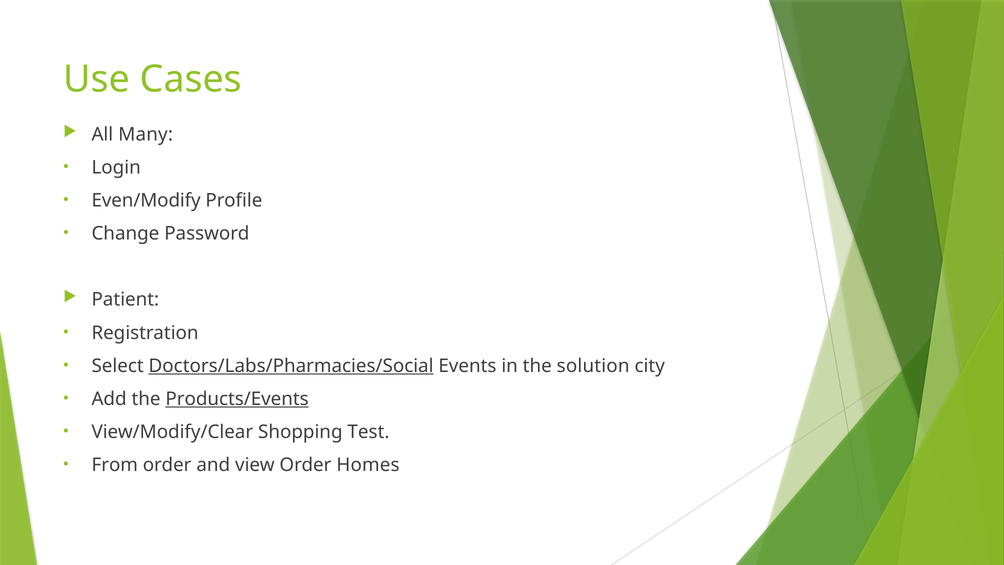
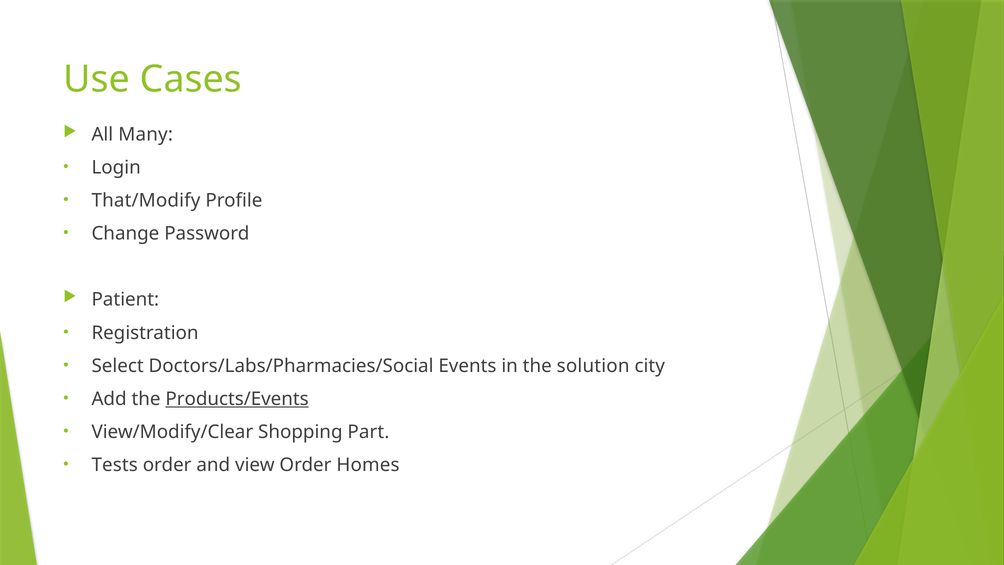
Even/Modify: Even/Modify -> That/Modify (146, 200)
Doctors/Labs/Pharmacies/Social underline: present -> none (291, 366)
Test: Test -> Part (368, 432)
From: From -> Tests (115, 465)
